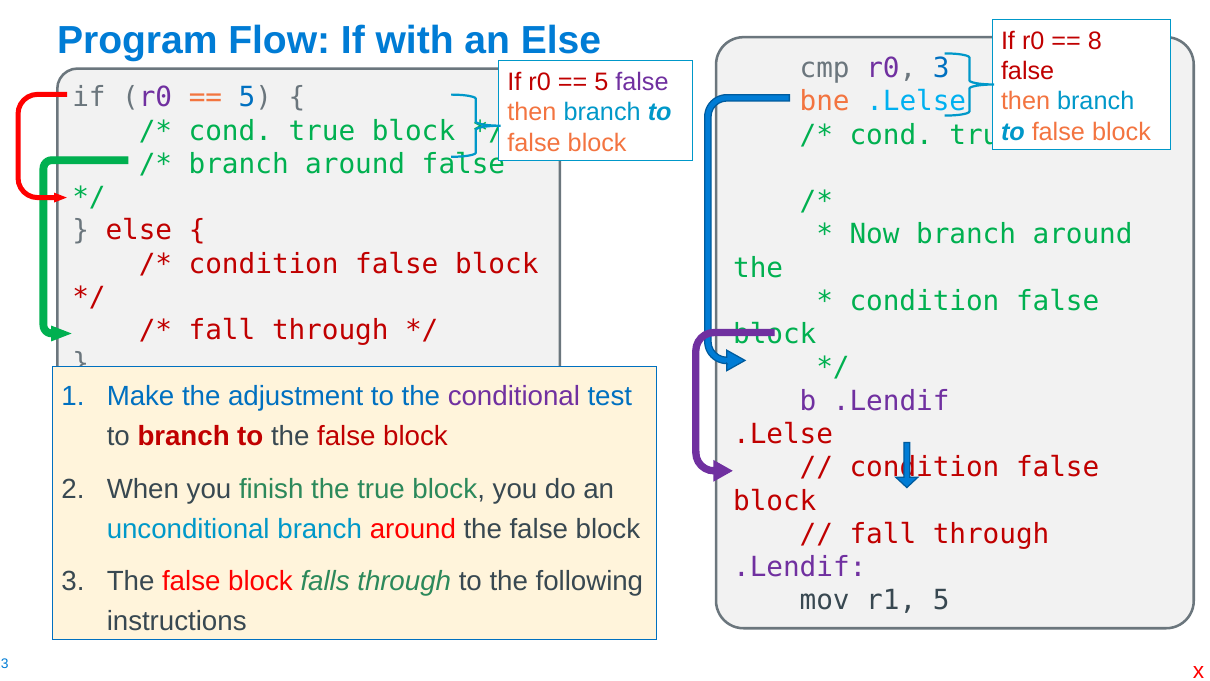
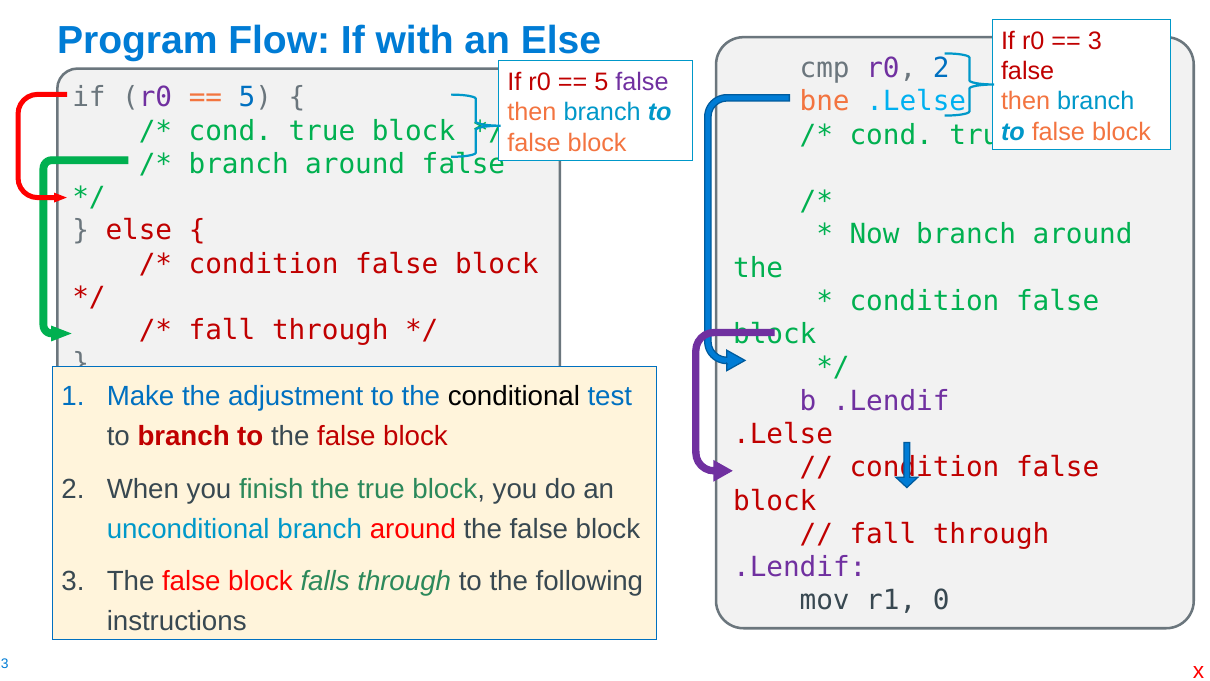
8: 8 -> 3 (1095, 41)
r0 3: 3 -> 2 (941, 68)
conditional colour: purple -> black (514, 397)
r1 5: 5 -> 0 (941, 600)
